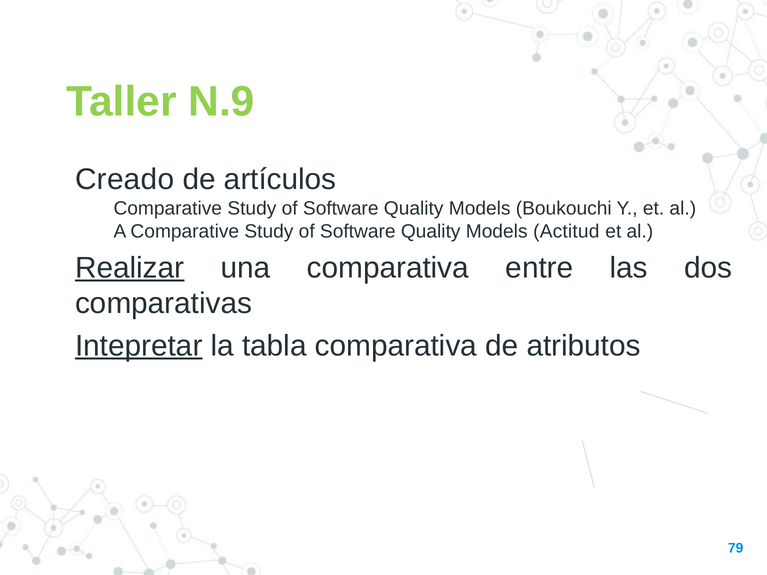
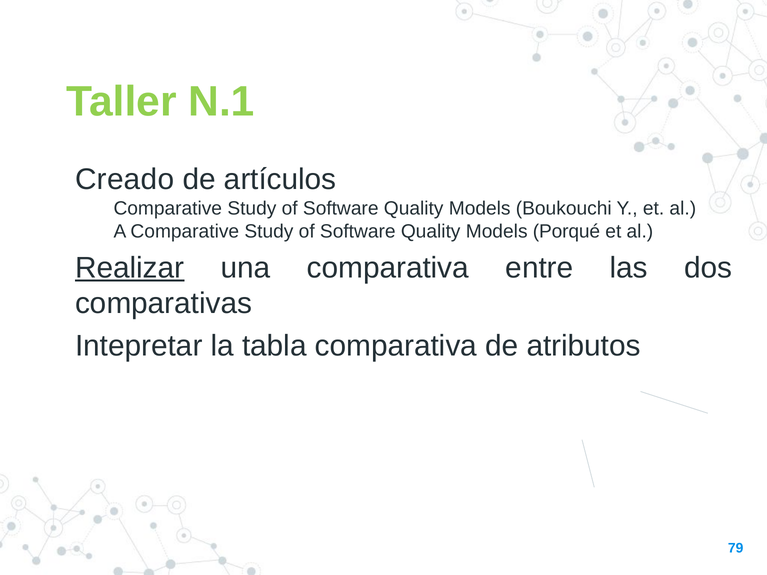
N.9: N.9 -> N.1 (222, 102)
Actitud: Actitud -> Porqué (566, 231)
Intepretar underline: present -> none (139, 346)
